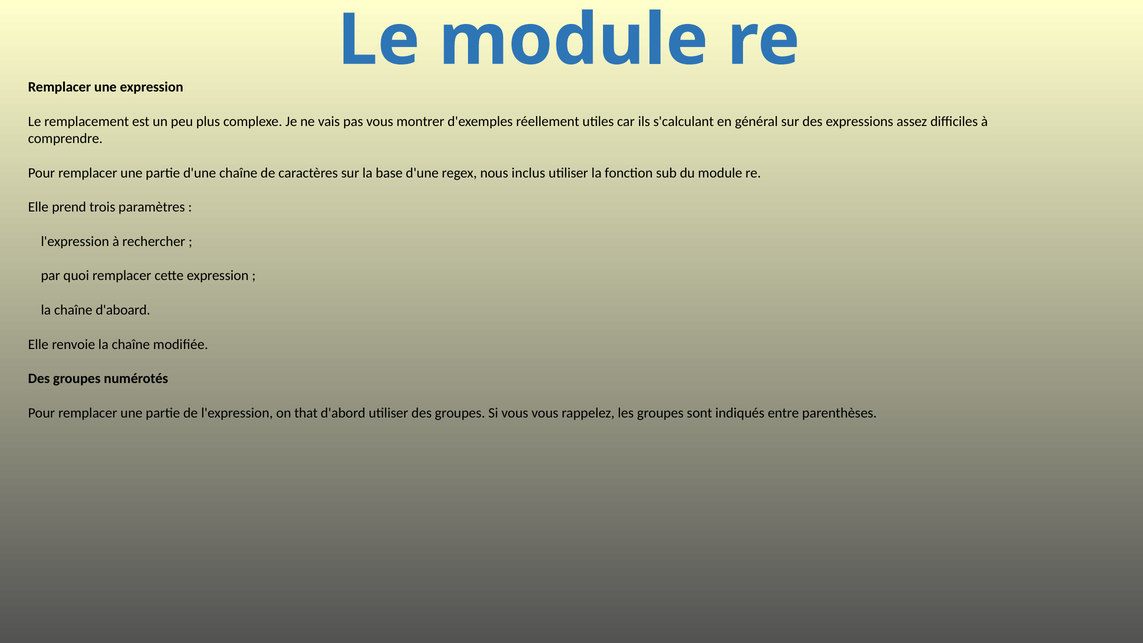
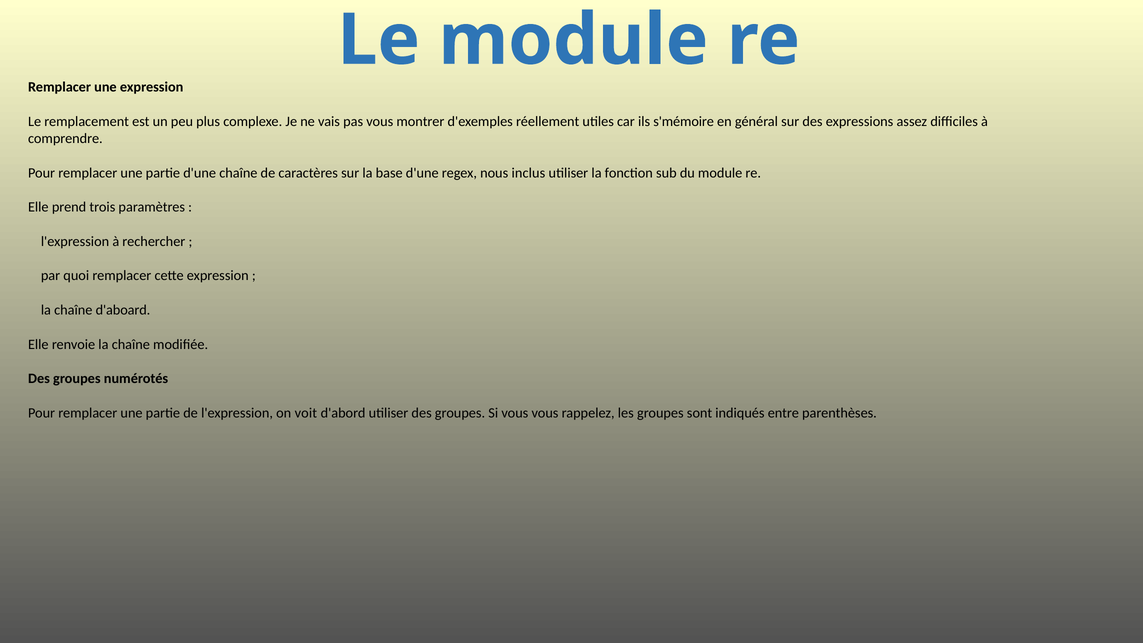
s'calculant: s'calculant -> s'mémoire (684, 121)
that: that -> voit (306, 413)
